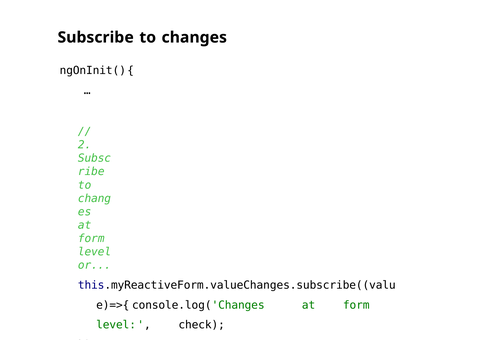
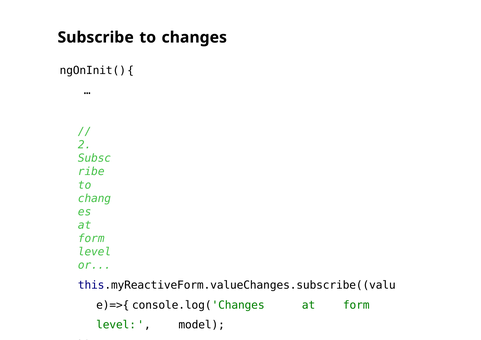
check: check -> model (202, 325)
